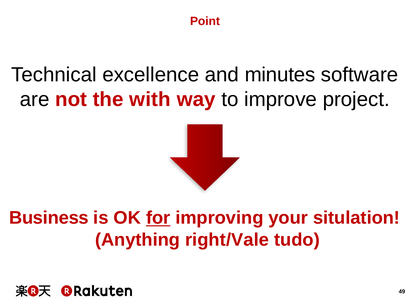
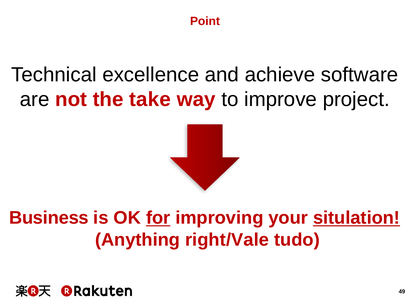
minutes: minutes -> achieve (280, 75)
with: with -> take (150, 99)
situlation underline: none -> present (357, 218)
